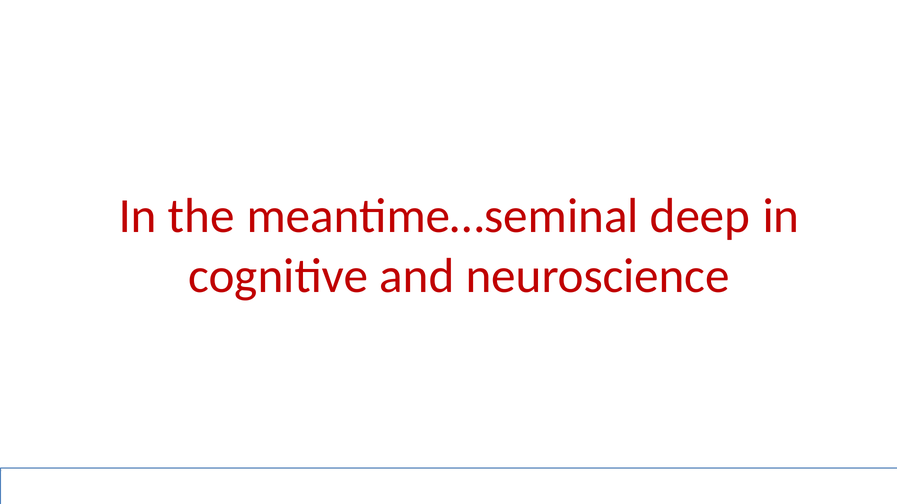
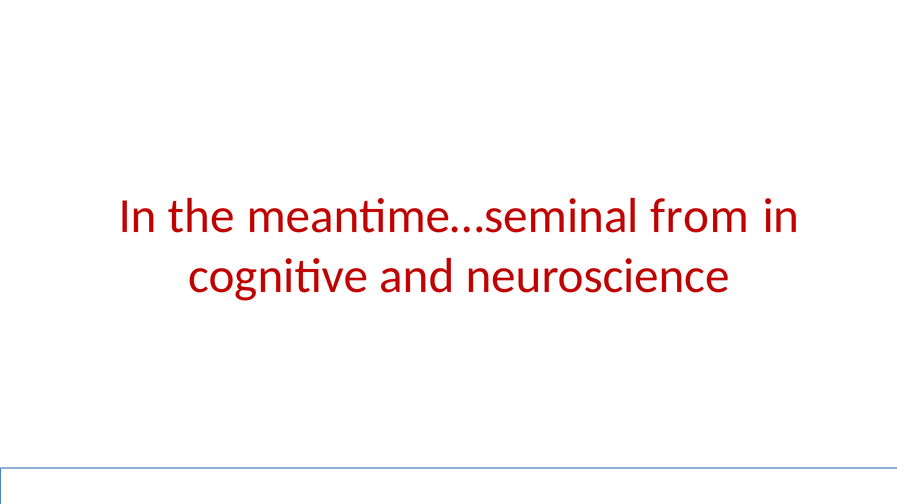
deep: deep -> from (700, 216)
